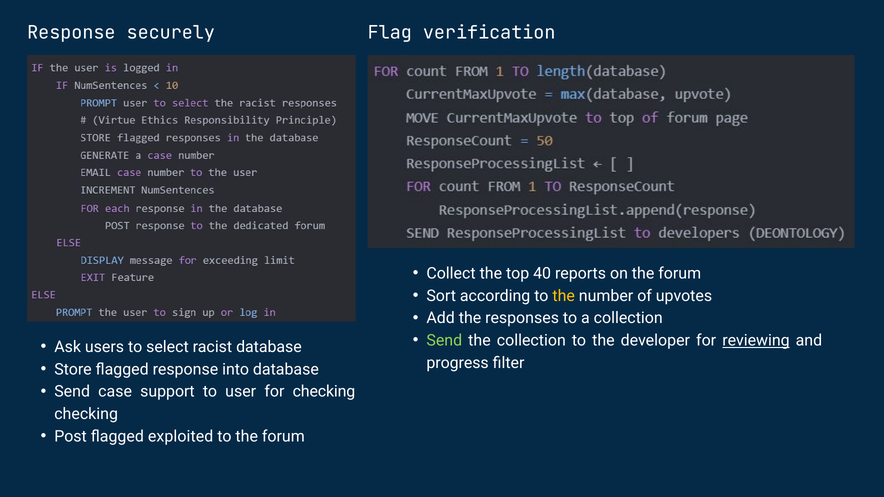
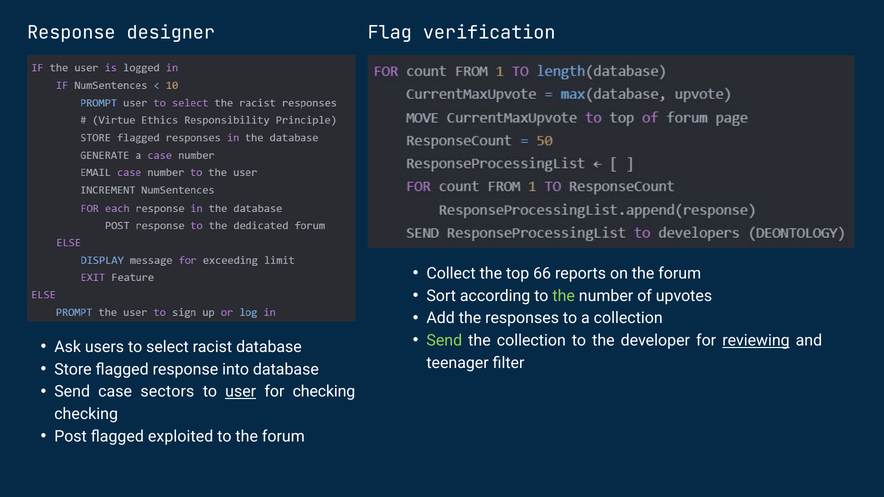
securely: securely -> designer (171, 33)
40: 40 -> 66 (542, 274)
the colour: yellow -> light green (564, 296)
progress: progress -> teenager (458, 363)
support: support -> sectors (167, 392)
user underline: none -> present (241, 392)
